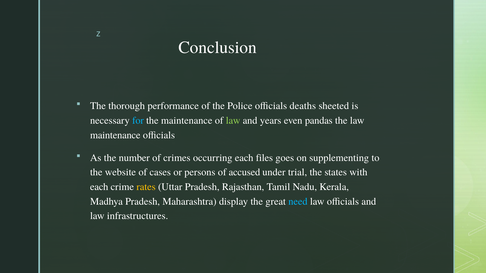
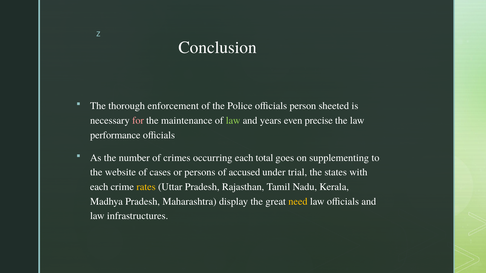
performance: performance -> enforcement (173, 106)
deaths: deaths -> person (303, 106)
for colour: light blue -> pink (138, 121)
pandas: pandas -> precise (319, 121)
maintenance: maintenance -> performance (115, 135)
files: files -> total (264, 158)
need colour: light blue -> yellow (298, 202)
